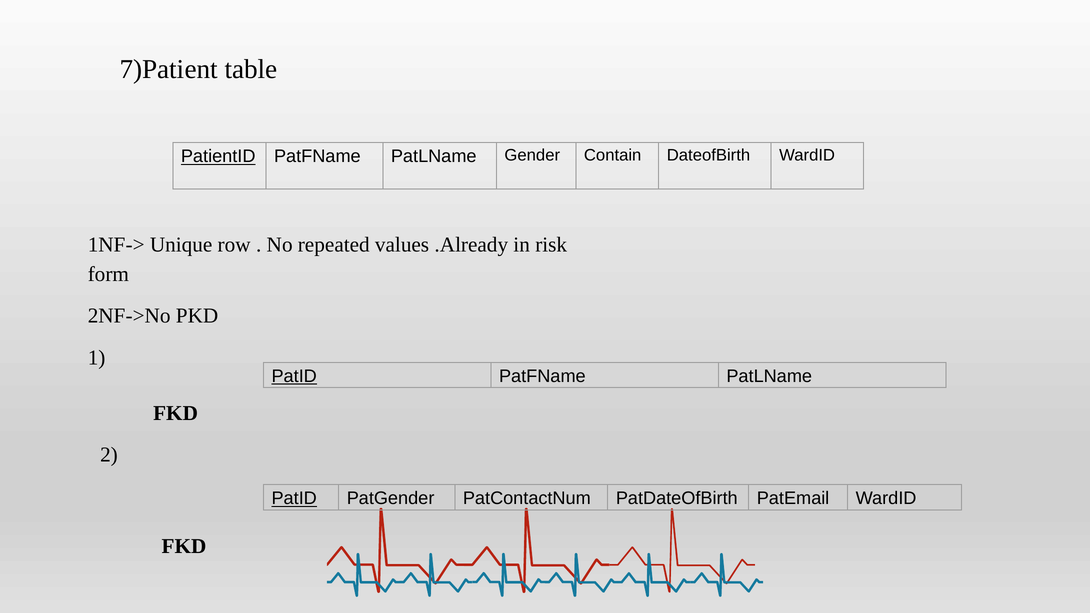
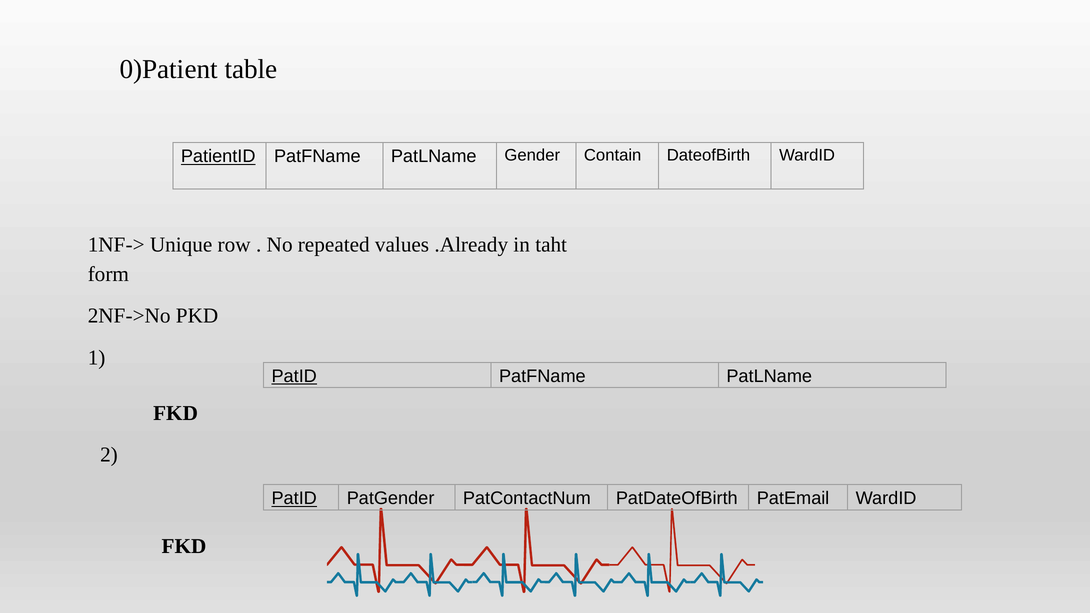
7)Patient: 7)Patient -> 0)Patient (169, 69)
risk: risk -> taht (551, 245)
